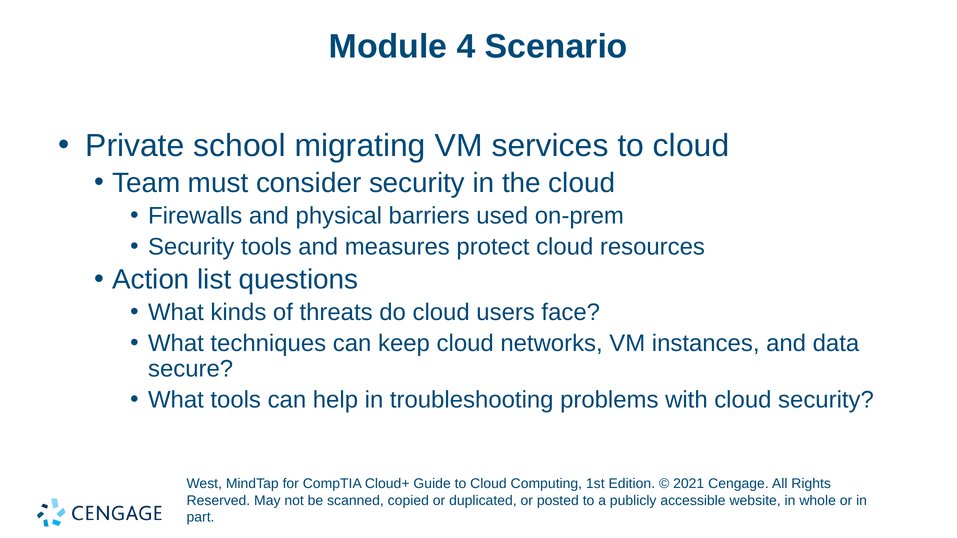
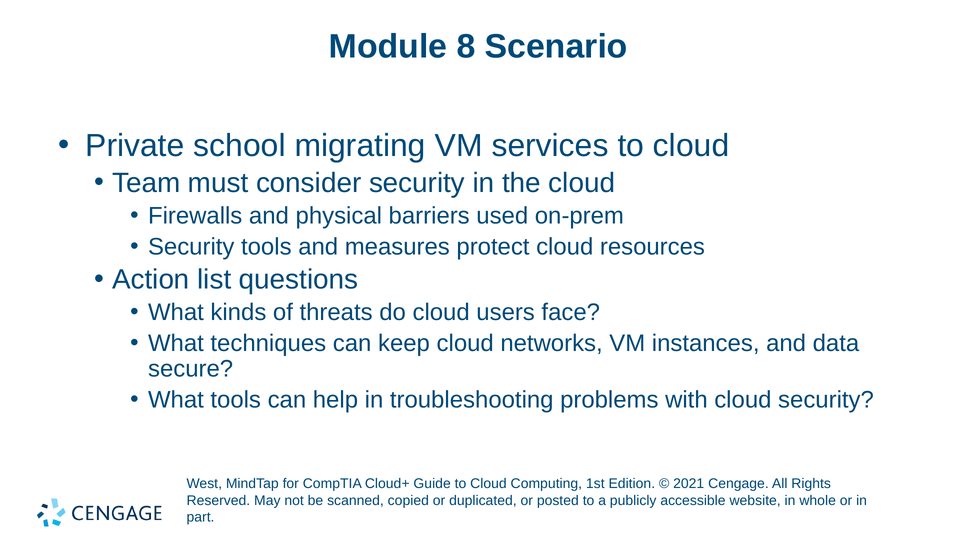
4: 4 -> 8 (466, 47)
